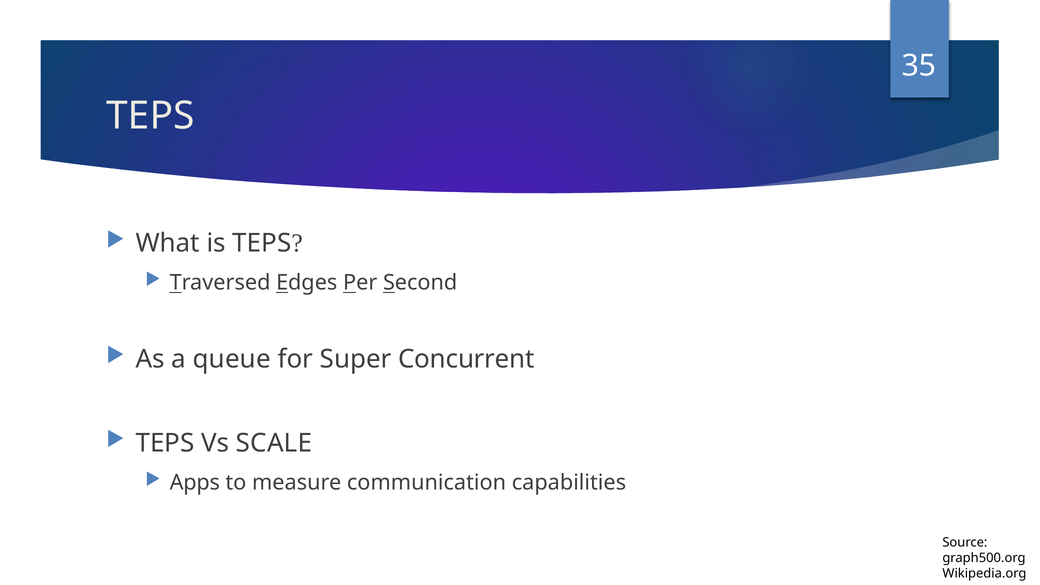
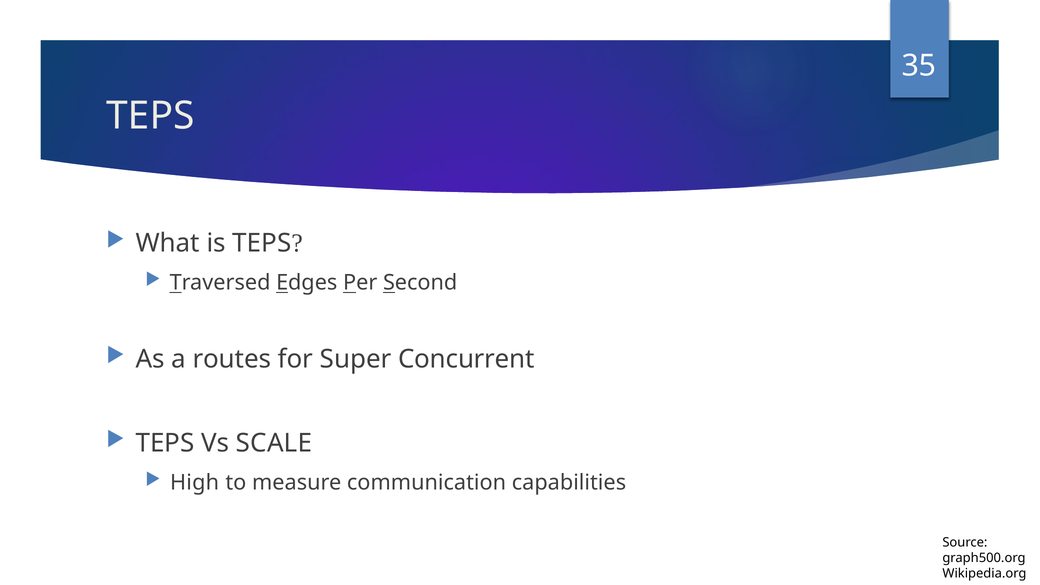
queue: queue -> routes (232, 359)
Apps: Apps -> High (195, 482)
